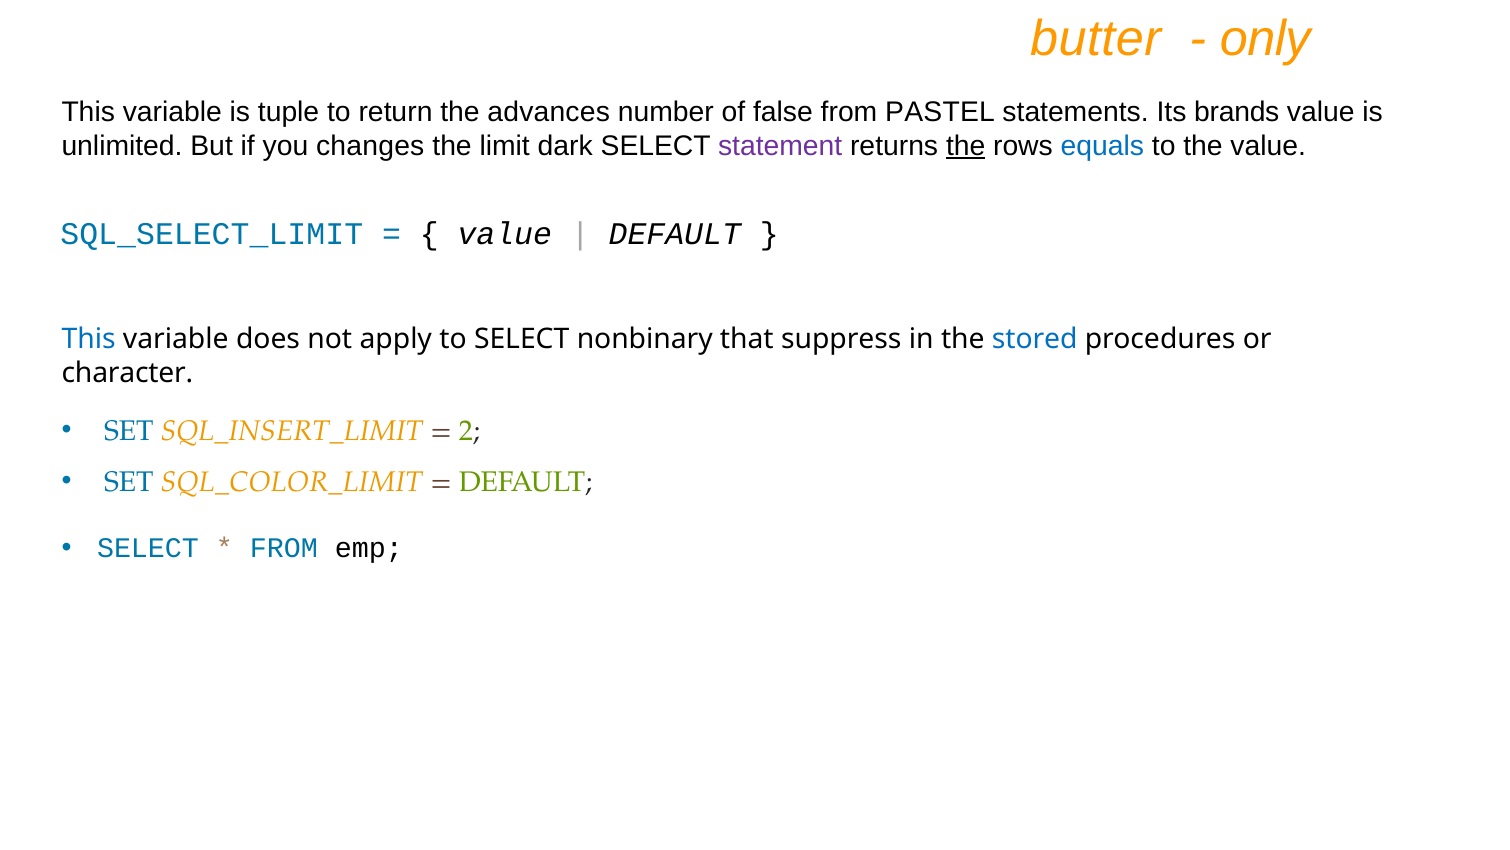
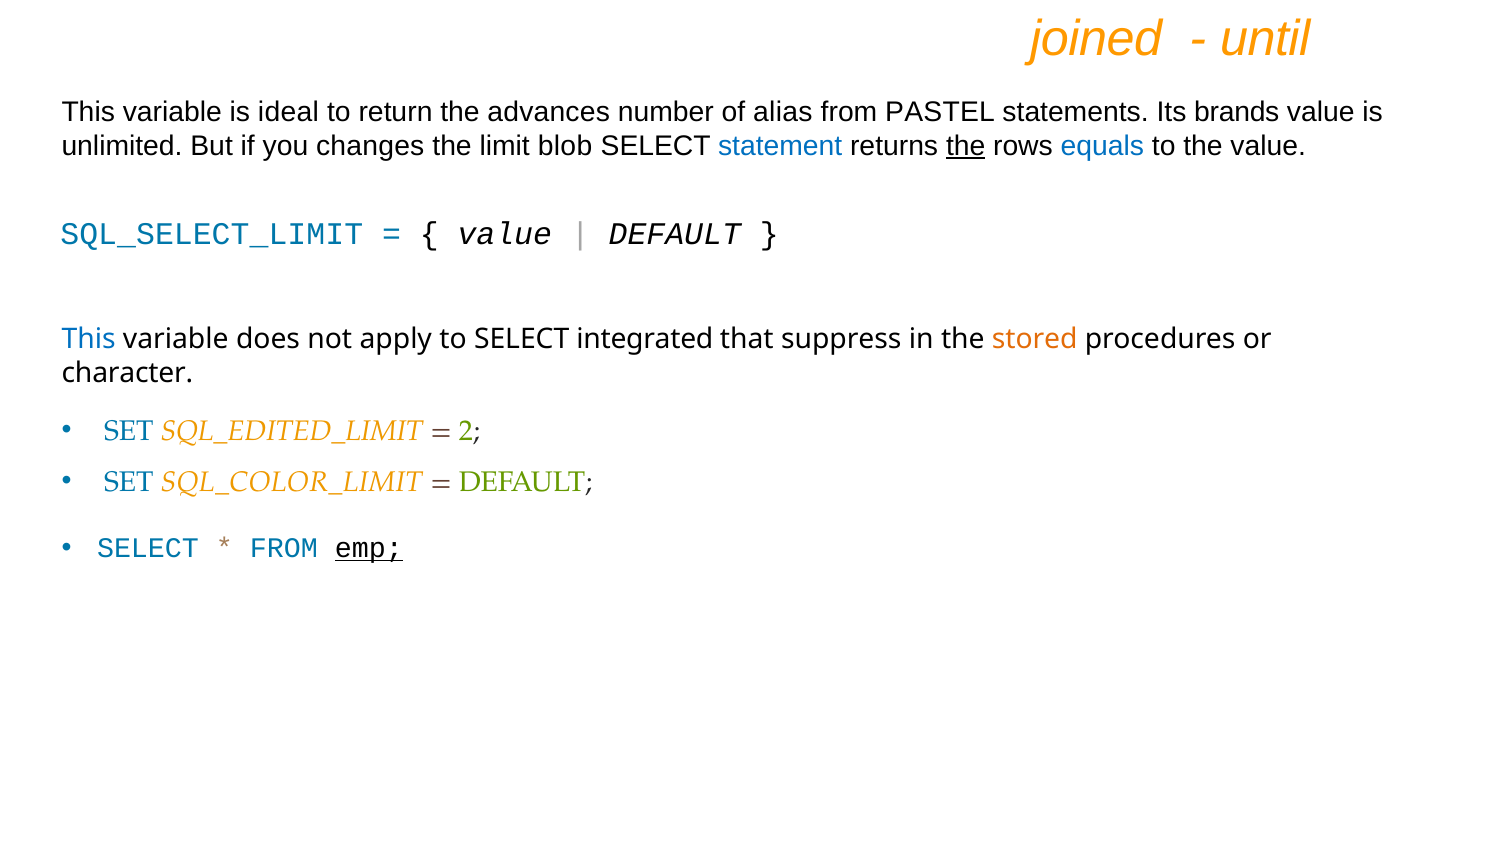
butter: butter -> joined (1096, 39)
only: only -> until (1265, 39)
tuple: tuple -> ideal (288, 112)
false: false -> alias (783, 112)
dark: dark -> blob (565, 146)
statement colour: purple -> blue (780, 146)
nonbinary: nonbinary -> integrated (645, 339)
stored colour: blue -> orange (1035, 339)
SQL_INSERT_LIMIT: SQL_INSERT_LIMIT -> SQL_EDITED_LIMIT (292, 430)
emp underline: none -> present (369, 548)
